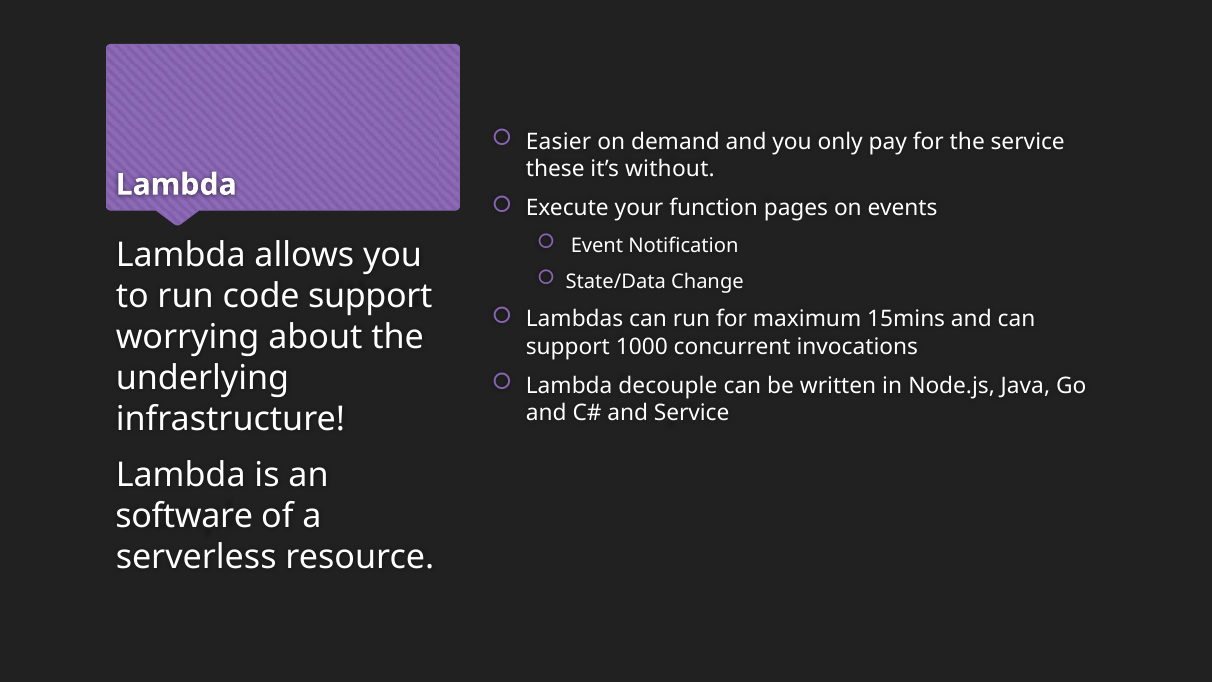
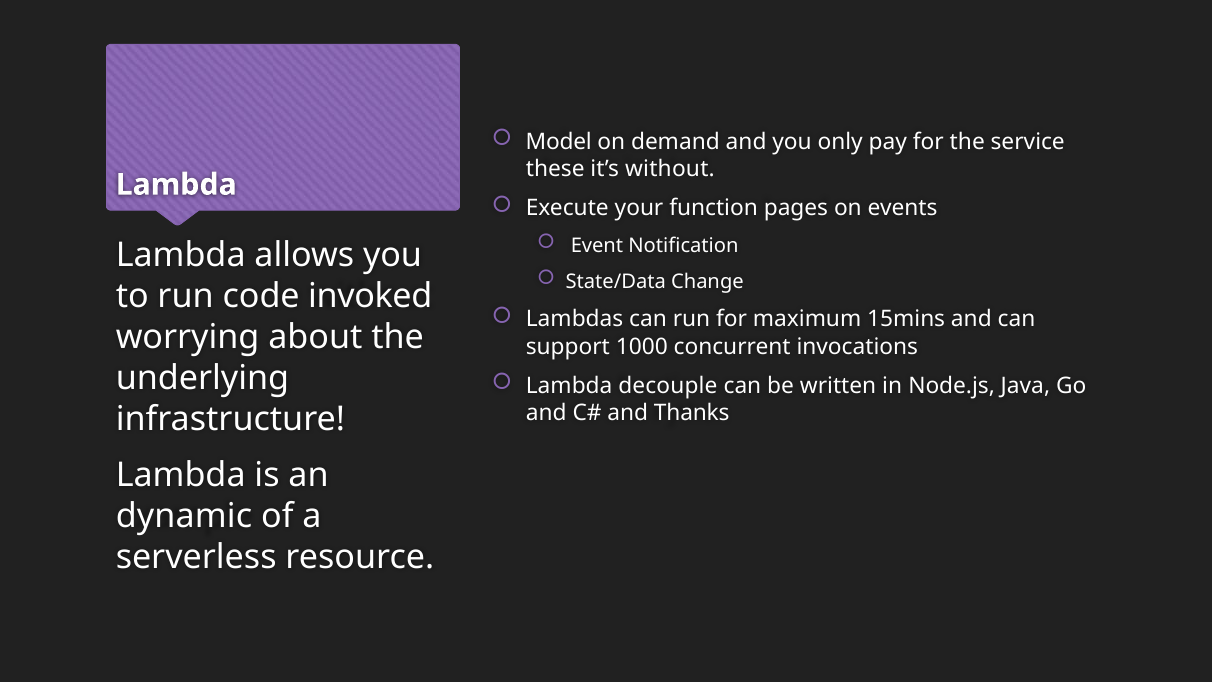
Easier: Easier -> Model (559, 142)
code support: support -> invoked (370, 296)
and Service: Service -> Thanks (692, 413)
software: software -> dynamic (184, 516)
